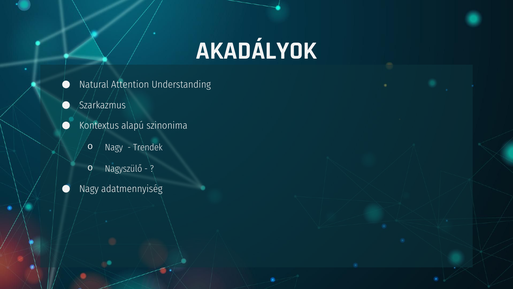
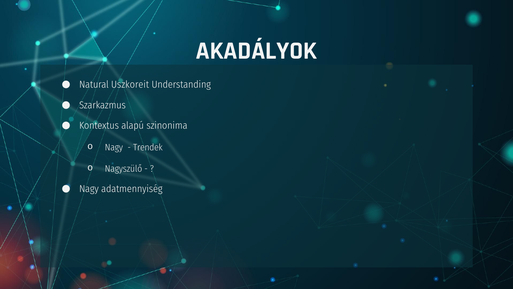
Attention: Attention -> Uszkoreit (130, 84)
